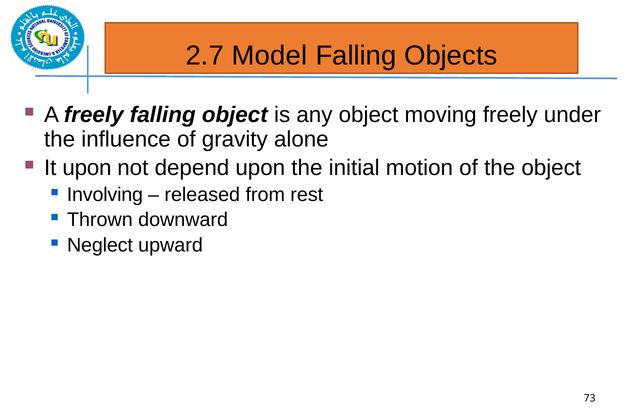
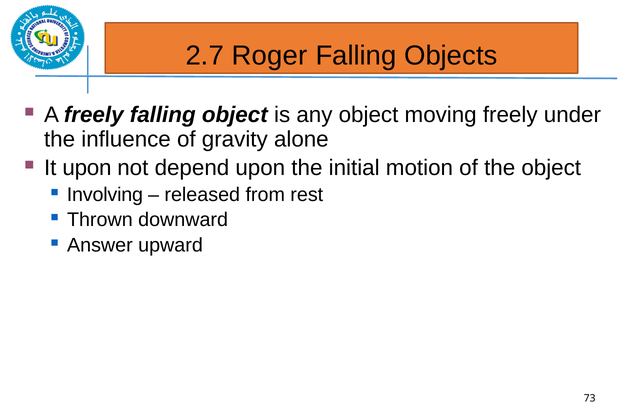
Model: Model -> Roger (270, 56)
Neglect: Neglect -> Answer (100, 245)
